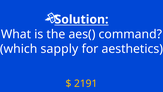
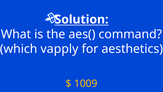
sapply: sapply -> vapply (59, 49)
2191: 2191 -> 1009 (86, 83)
